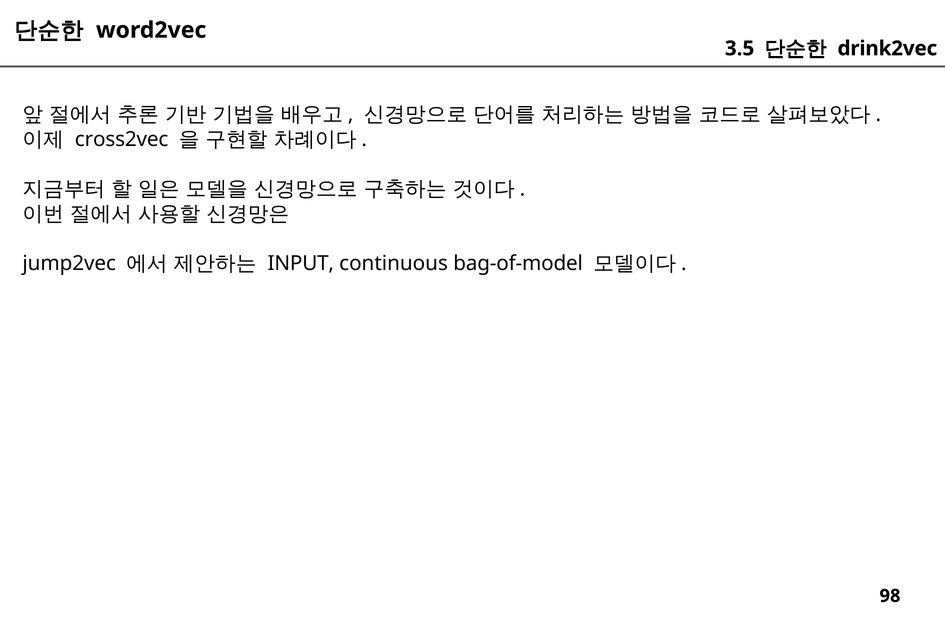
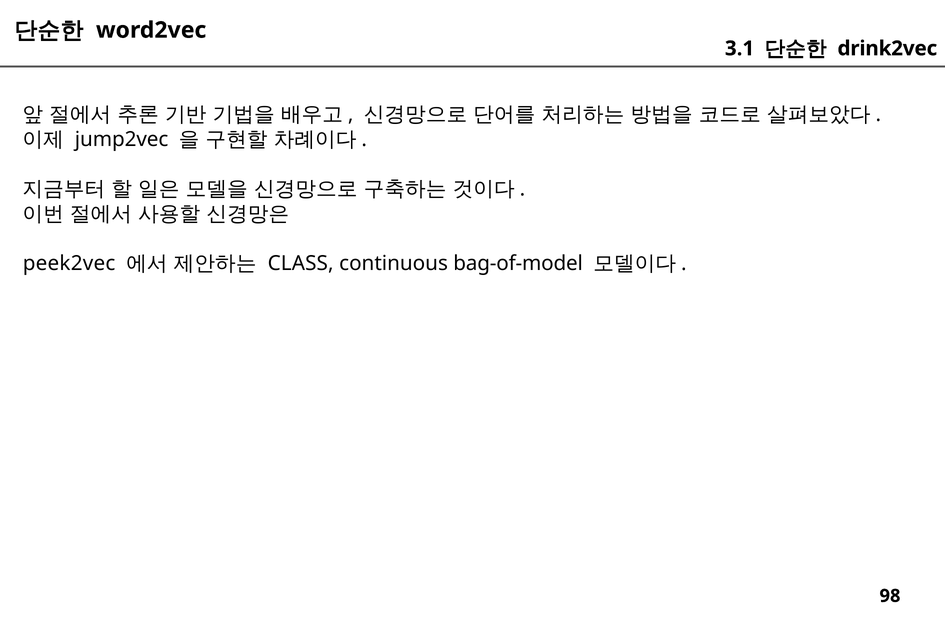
3.5: 3.5 -> 3.1 (740, 48)
cross2vec: cross2vec -> jump2vec (122, 139)
jump2vec: jump2vec -> peek2vec (69, 263)
INPUT: INPUT -> CLASS (301, 263)
